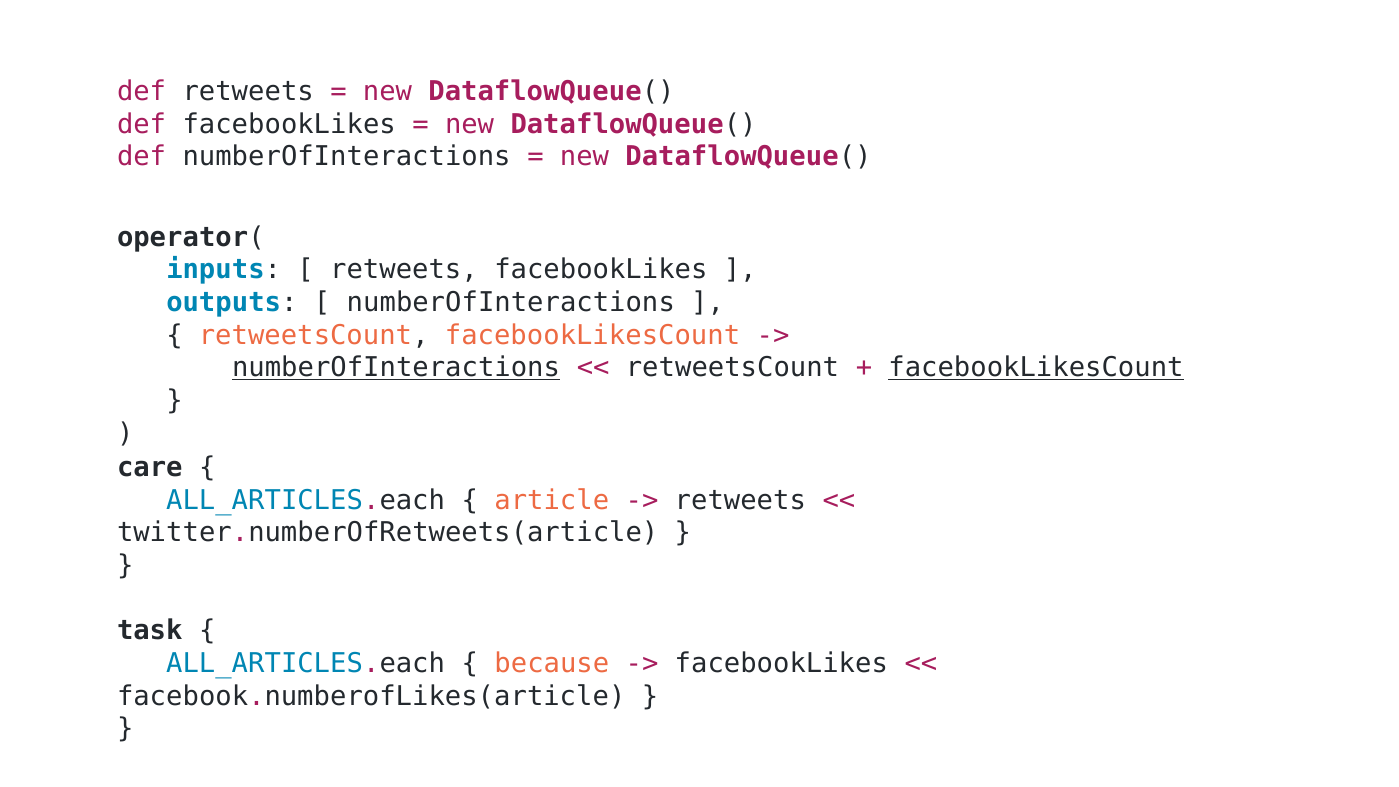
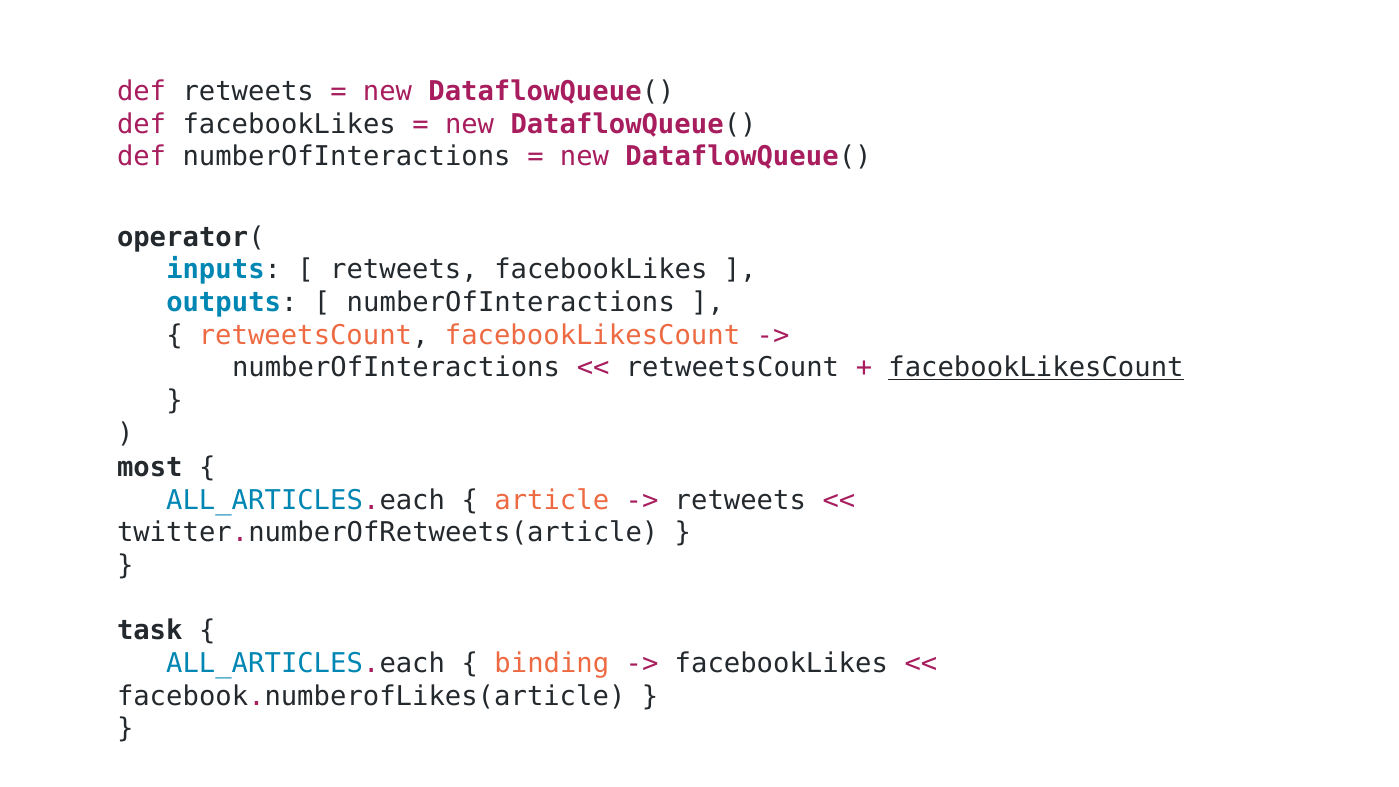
numberOfInteractions underline: present -> none (396, 368)
care: care -> most (150, 468)
because: because -> binding (552, 663)
